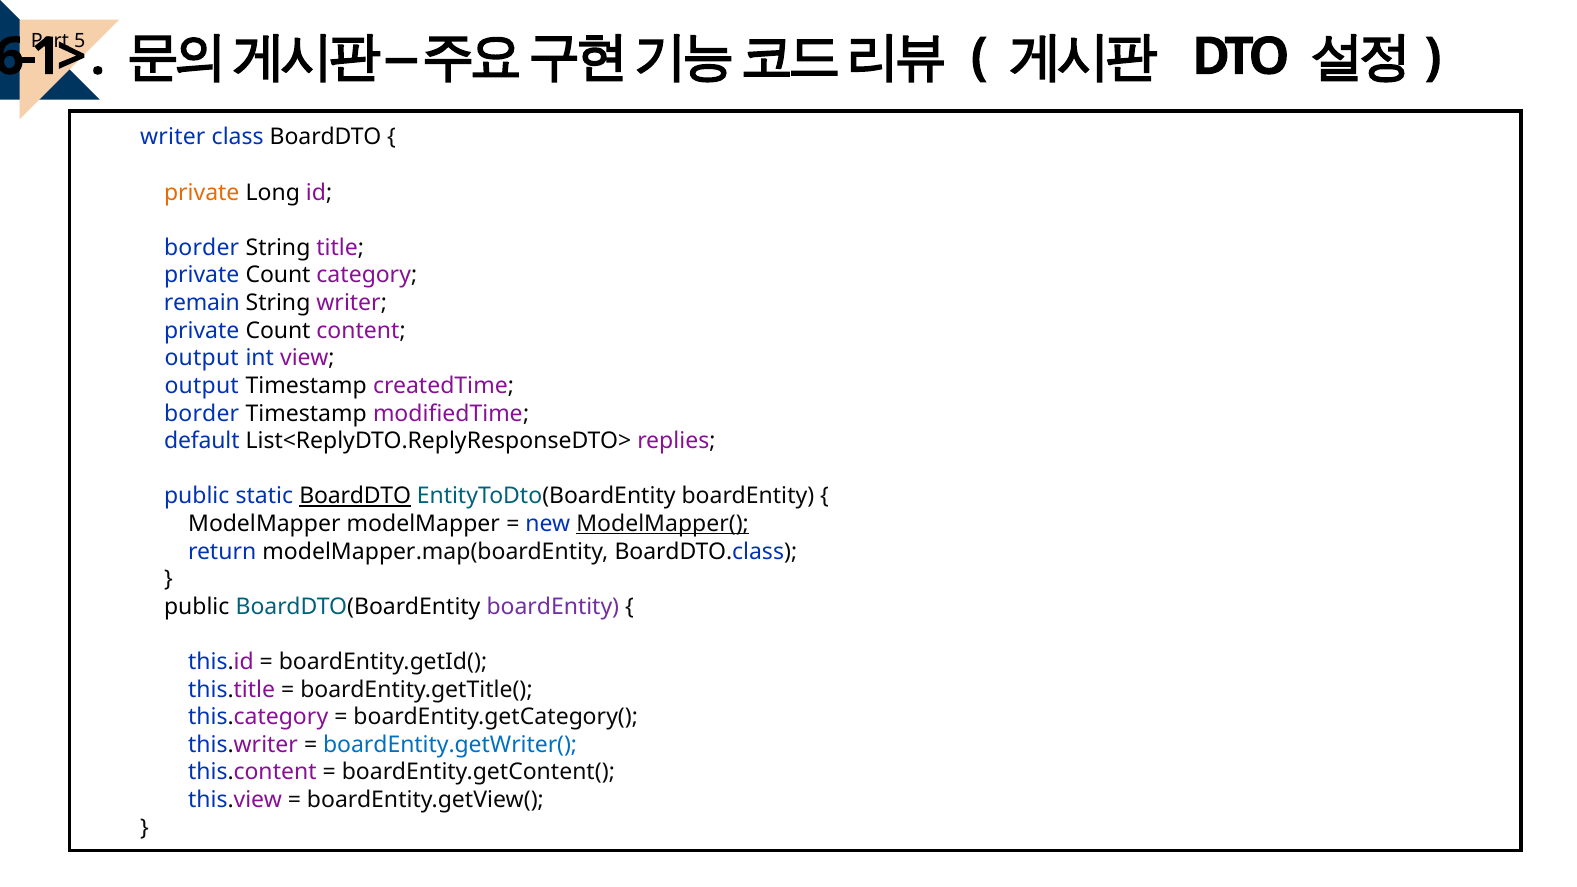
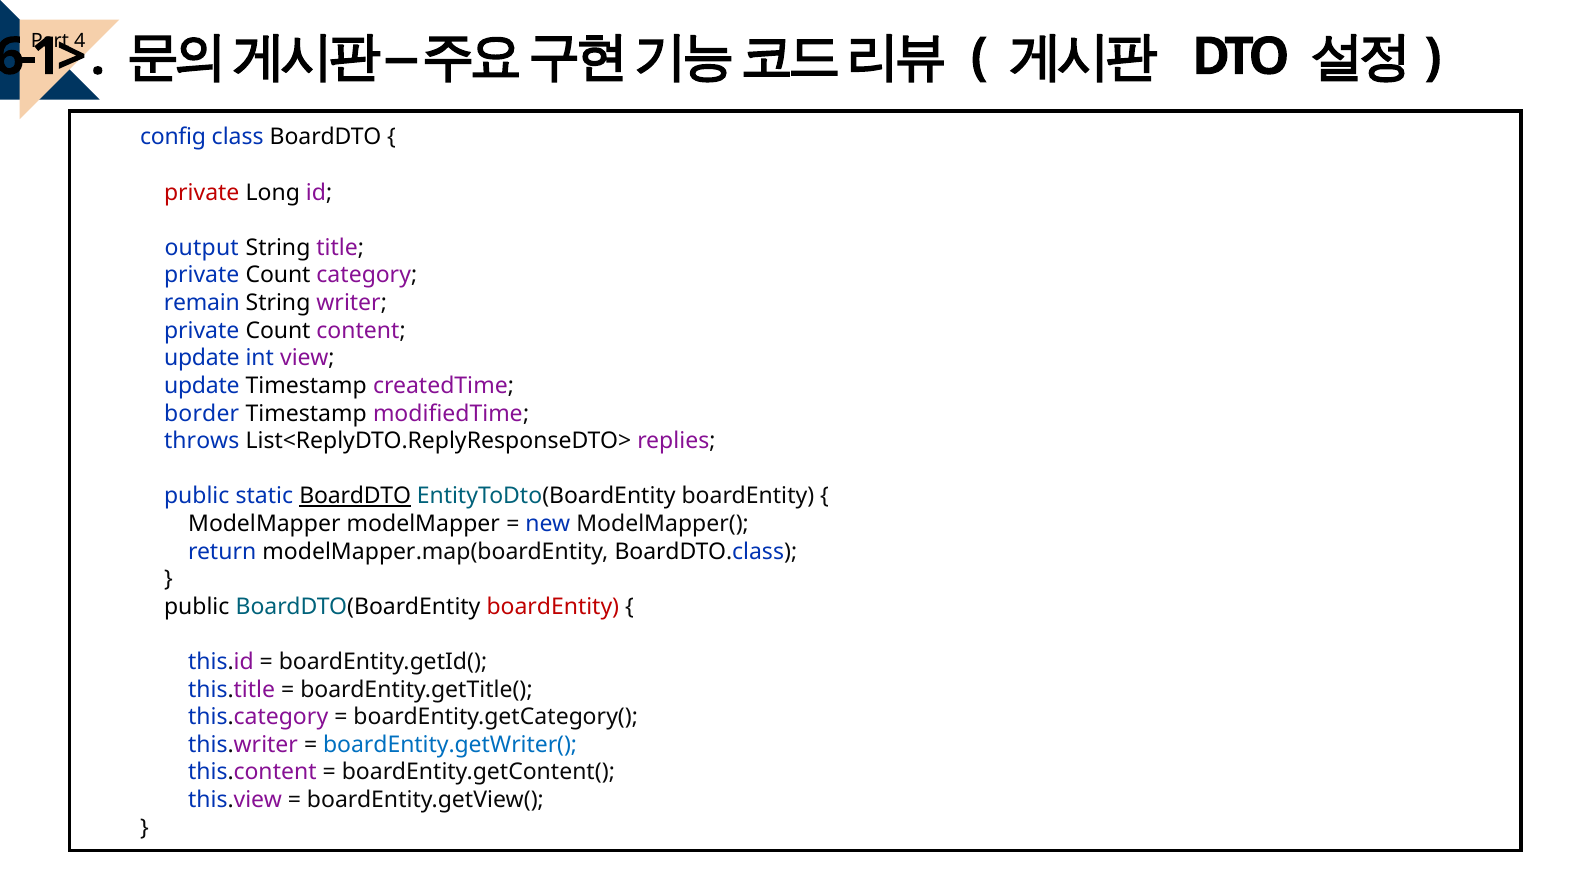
5: 5 -> 4 (80, 41)
writer: writer -> config (173, 137)
private colour: orange -> red (202, 193)
border: border -> output (202, 248)
output: output -> update (202, 358)
output: output -> update (202, 386)
default: default -> throws (202, 441)
ModelMapper( underline: present -> none (663, 524)
boardEntity colour: purple -> red (553, 607)
